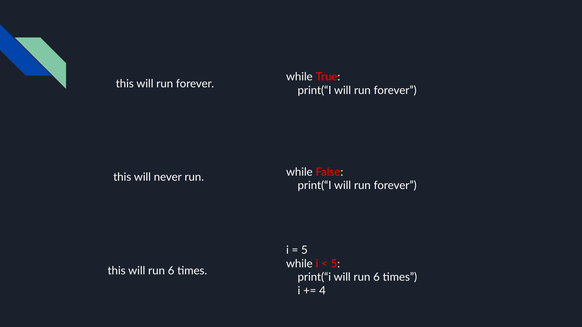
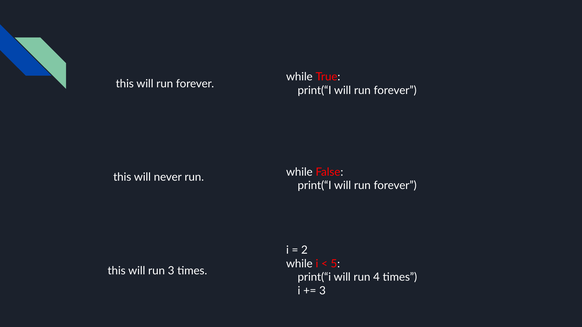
5: 5 -> 2 (304, 250)
this will run 6: 6 -> 3 (171, 271)
print(“i will run 6: 6 -> 4 (377, 278)
4: 4 -> 3 (323, 291)
